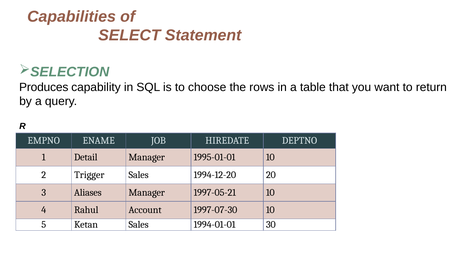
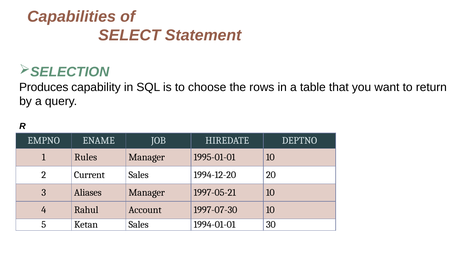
Detail: Detail -> Rules (86, 158)
Trigger: Trigger -> Current (89, 175)
